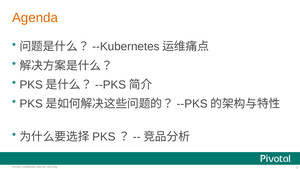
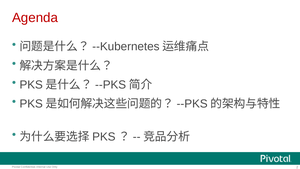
Agenda colour: orange -> red (35, 18)
